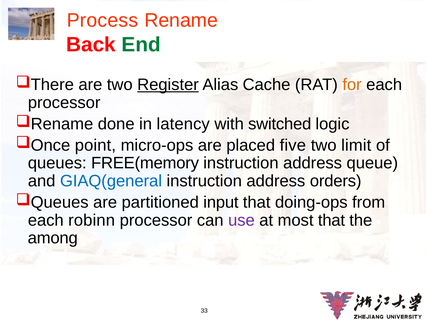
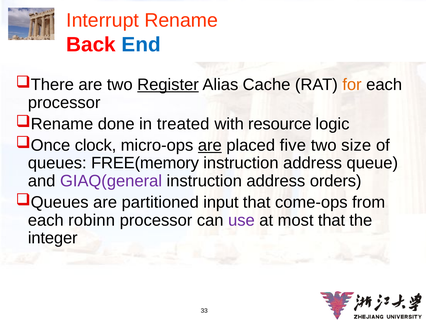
Process: Process -> Interrupt (103, 20)
End colour: green -> blue (141, 45)
latency: latency -> treated (183, 124)
switched: switched -> resource (280, 124)
point: point -> clock (96, 145)
are underline: none -> present (210, 145)
limit: limit -> size (356, 145)
GIAQ(general colour: blue -> purple (111, 181)
doing-ops: doing-ops -> come-ops (311, 202)
among: among -> integer (53, 238)
